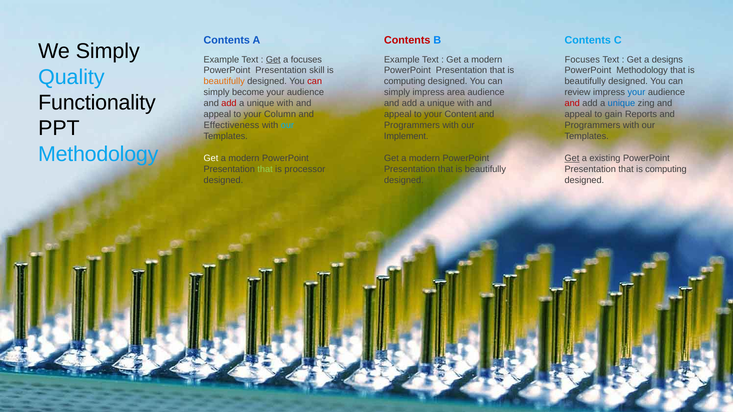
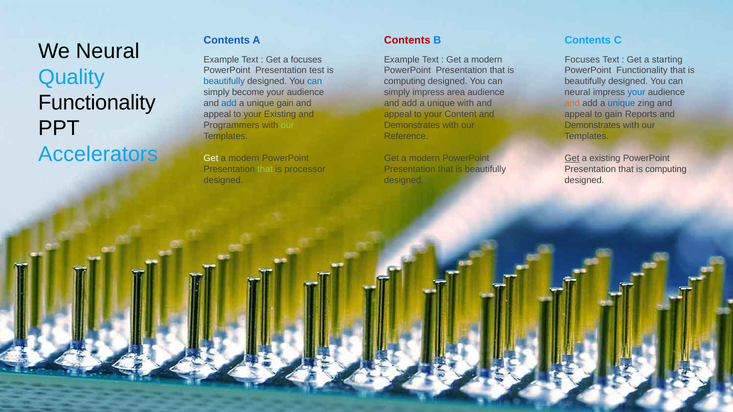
We Simply: Simply -> Neural (108, 51)
Get underline: present -> none (273, 60)
designs: designs -> starting (667, 60)
skill: skill -> test (317, 71)
PowerPoint Methodology: Methodology -> Functionality (642, 71)
beautifully colour: orange -> blue (224, 82)
can colour: red -> blue (315, 82)
review: review -> neural (577, 93)
add colour: red -> blue (229, 104)
with: with -> gain (285, 104)
and colour: red -> orange (572, 104)
your Column: Column -> Existing (280, 115)
Effectiveness: Effectiveness -> Programmers (232, 125)
our colour: light blue -> light green (287, 125)
Programmers: Programmers -> Demonstrates (412, 125)
Programmers: Programmers -> Demonstrates (593, 125)
Implement: Implement -> Reference (406, 136)
Methodology: Methodology -> Accelerators (98, 154)
